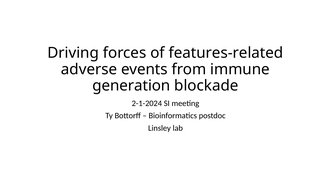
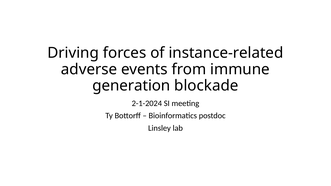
features-related: features-related -> instance-related (226, 53)
